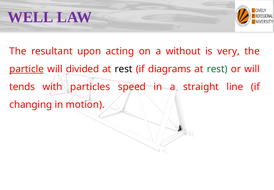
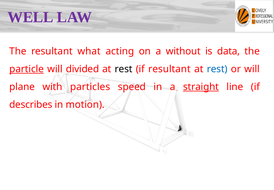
upon: upon -> what (89, 51)
very: very -> data (229, 51)
if diagrams: diagrams -> resultant (169, 69)
rest colour: green -> blue (217, 69)
tends: tends -> plane (22, 87)
straight underline: none -> present (201, 87)
changing: changing -> describes (31, 104)
